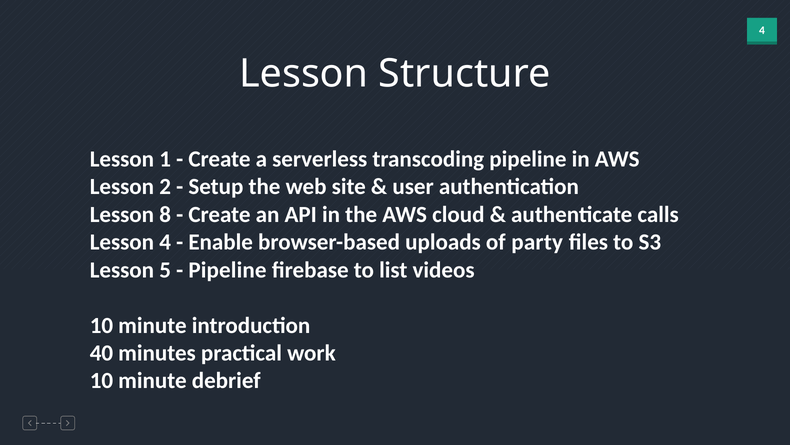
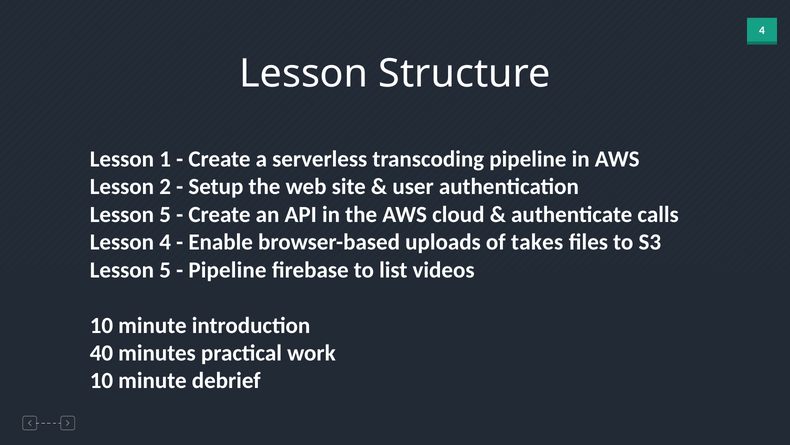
8: 8 -> 5 (165, 214)
party: party -> takes (537, 242)
